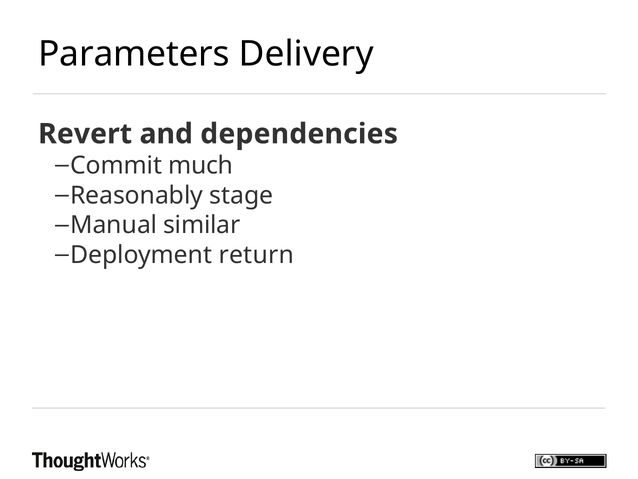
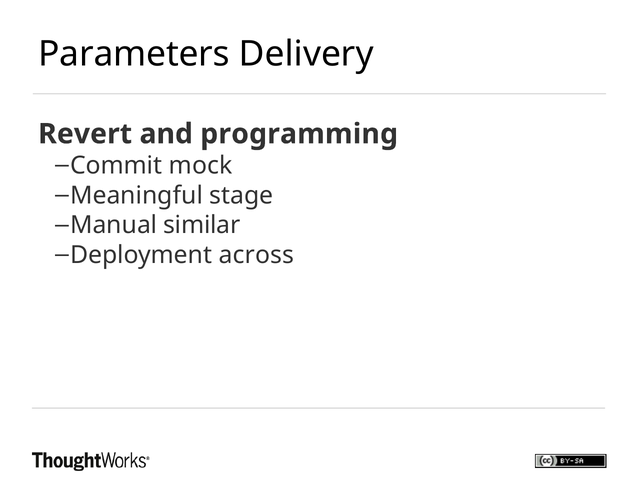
dependencies: dependencies -> programming (299, 134)
much: much -> mock (201, 165)
Reasonably: Reasonably -> Meaningful (136, 195)
return: return -> across (256, 255)
